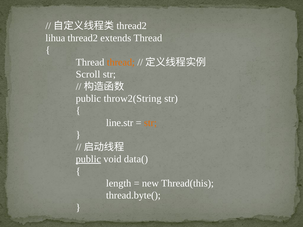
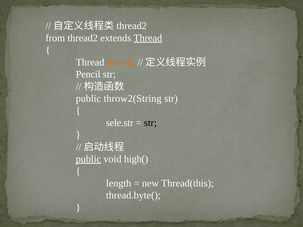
lihua: lihua -> from (55, 38)
Thread underline: none -> present (148, 38)
Scroll: Scroll -> Pencil (88, 74)
line.str: line.str -> sele.str (120, 123)
str colour: orange -> black (150, 123)
data(: data( -> high( (136, 159)
